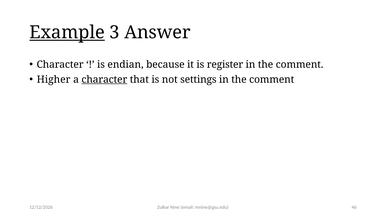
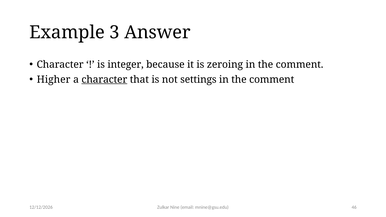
Example underline: present -> none (67, 32)
endian: endian -> integer (126, 65)
register: register -> zeroing (225, 65)
